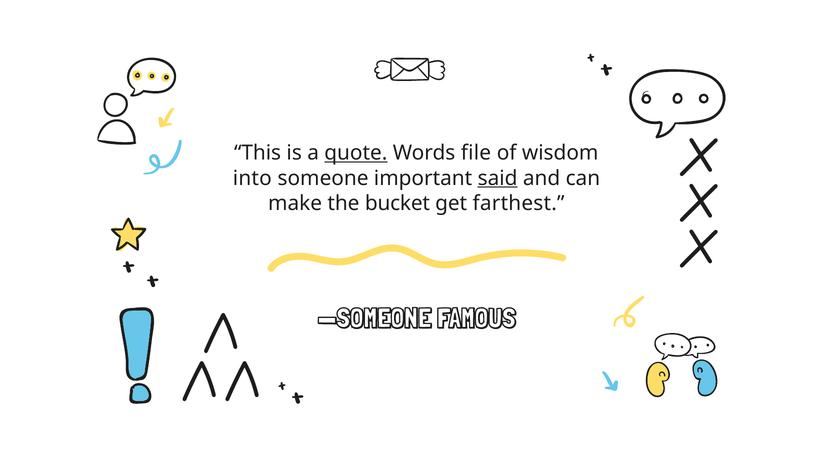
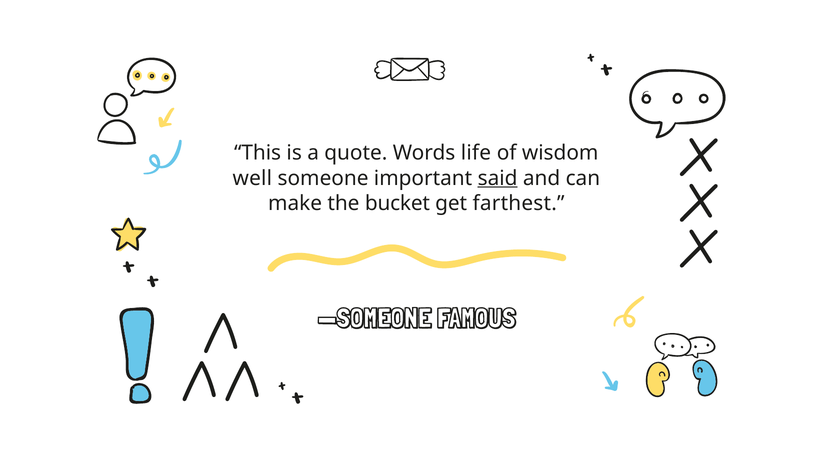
quote underline: present -> none (356, 153)
file: file -> life (476, 153)
into: into -> well (252, 178)
